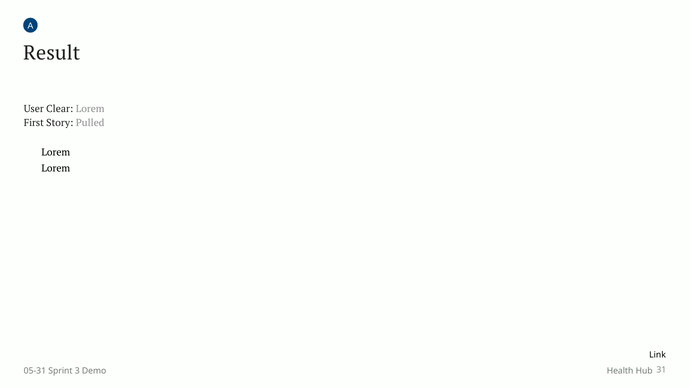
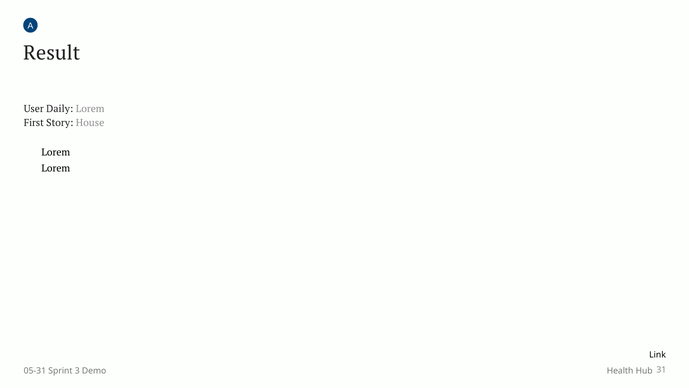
Clear: Clear -> Daily (60, 109)
Pulled: Pulled -> House (90, 123)
